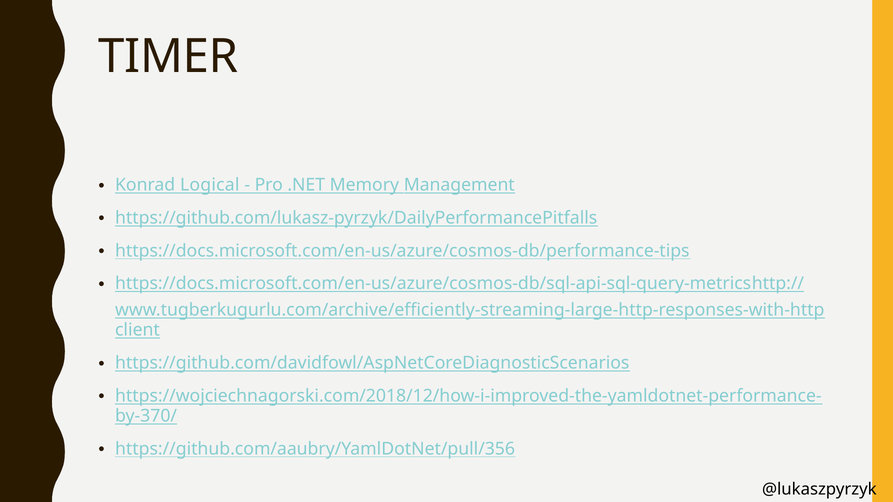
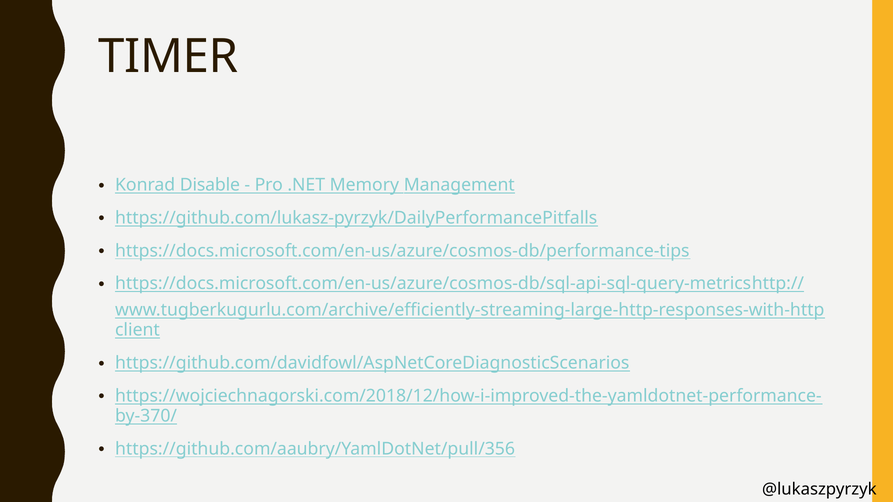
Logical: Logical -> Disable (210, 185)
